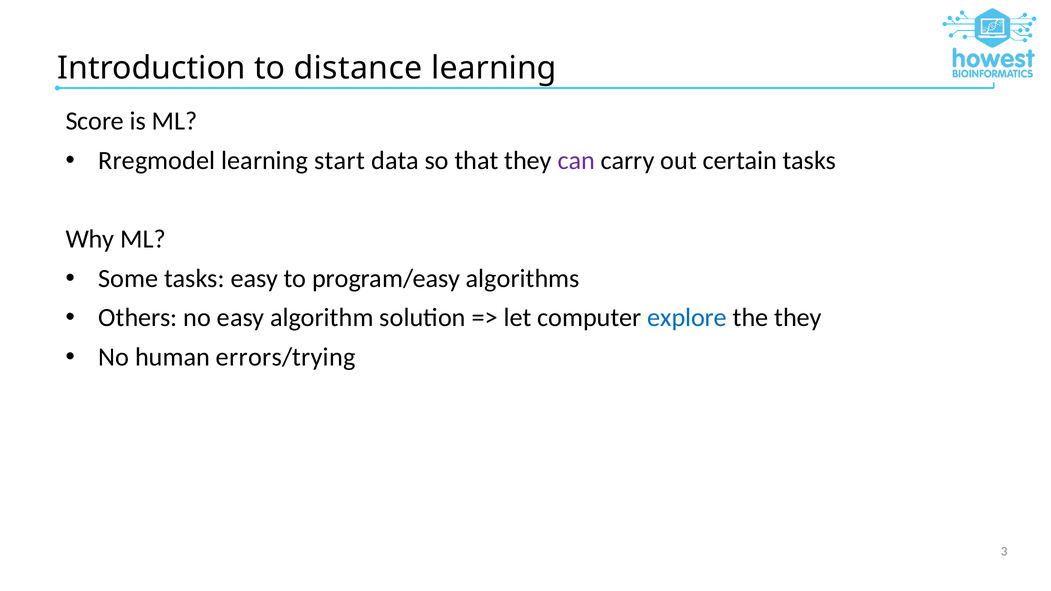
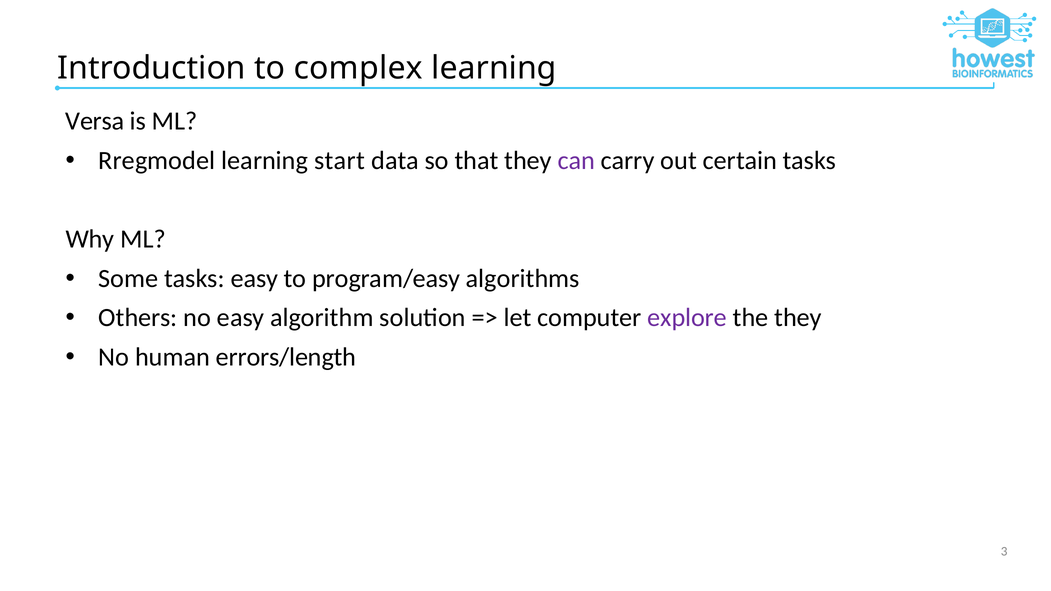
distance: distance -> complex (358, 68)
Score: Score -> Versa (95, 121)
explore colour: blue -> purple (687, 318)
errors/trying: errors/trying -> errors/length (286, 357)
